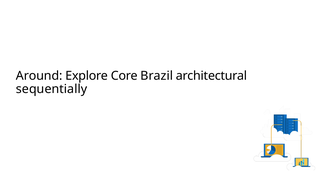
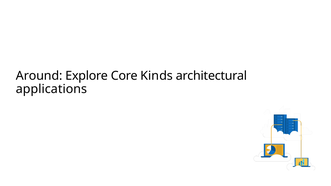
Brazil: Brazil -> Kinds (157, 76)
sequentially: sequentially -> applications (52, 89)
